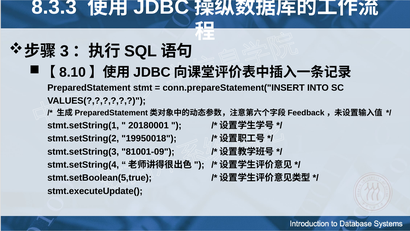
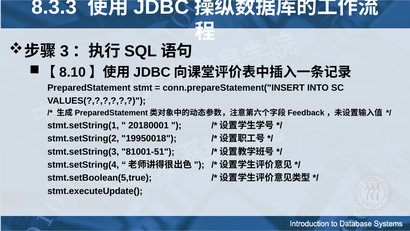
81001-09: 81001-09 -> 81001-51 (148, 151)
